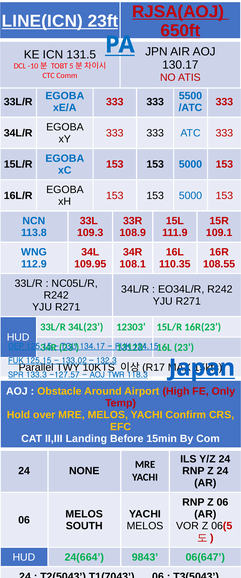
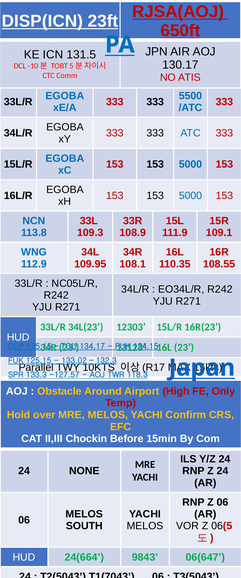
LINE(ICN: LINE(ICN -> DISP(ICN (42, 21)
Landing: Landing -> Chockin (86, 438)
